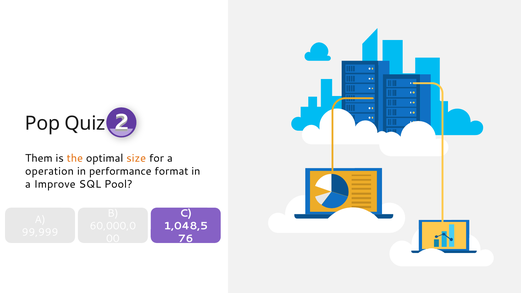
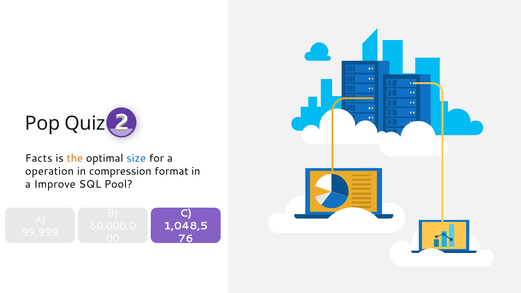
Them: Them -> Facts (39, 158)
size colour: orange -> blue (136, 158)
performance: performance -> compression (120, 171)
